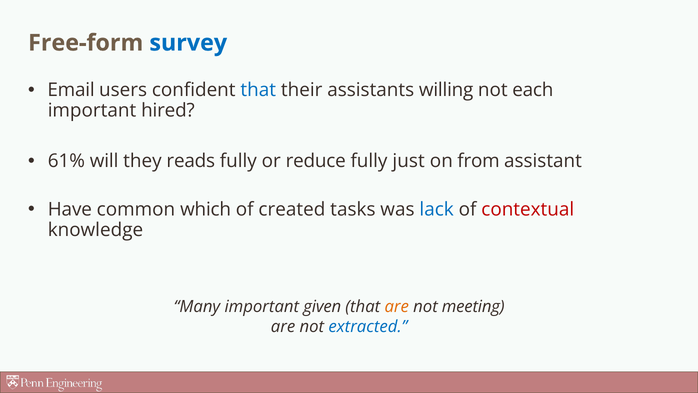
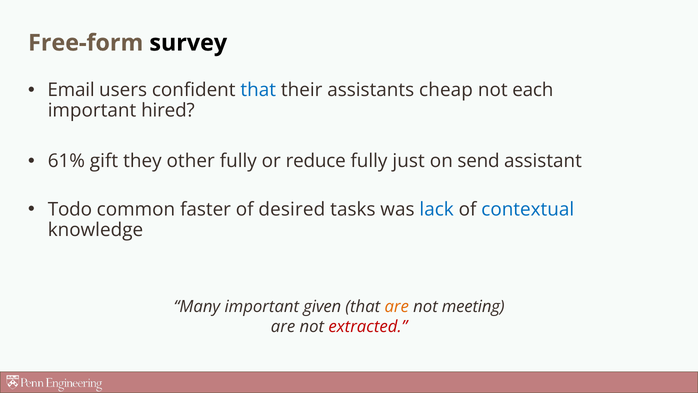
survey colour: blue -> black (188, 43)
willing: willing -> cheap (446, 90)
will: will -> gift (104, 161)
reads: reads -> other (191, 161)
from: from -> send (479, 161)
Have: Have -> Todo (70, 209)
which: which -> faster (206, 209)
created: created -> desired (292, 209)
contextual colour: red -> blue (528, 209)
extracted colour: blue -> red (368, 326)
